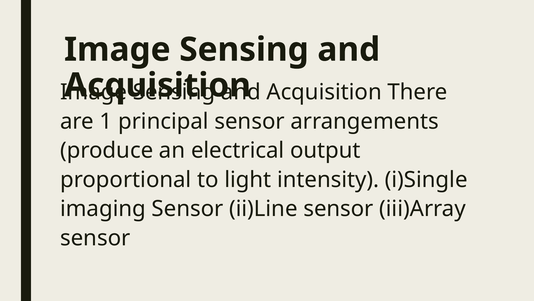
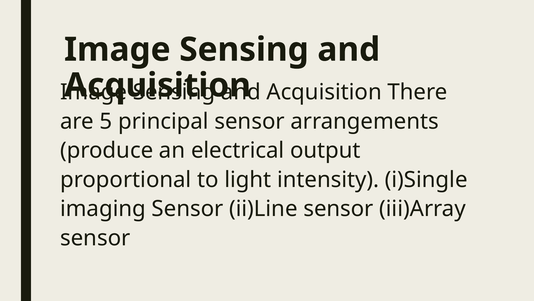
1: 1 -> 5 (106, 121)
